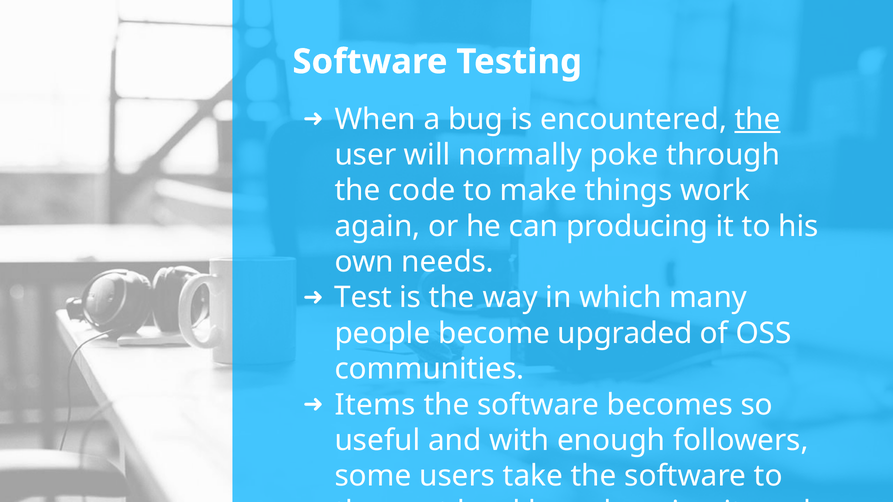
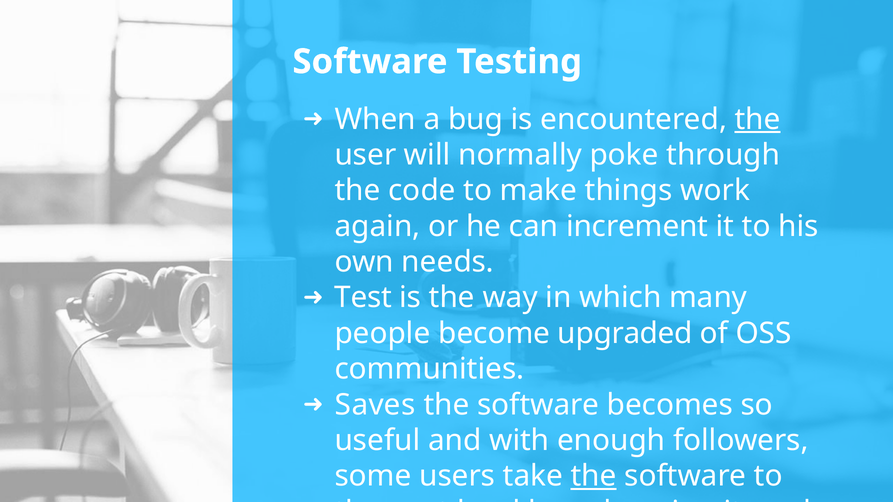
producing: producing -> increment (637, 226)
Items: Items -> Saves (375, 405)
the underline: none -> present (594, 476)
